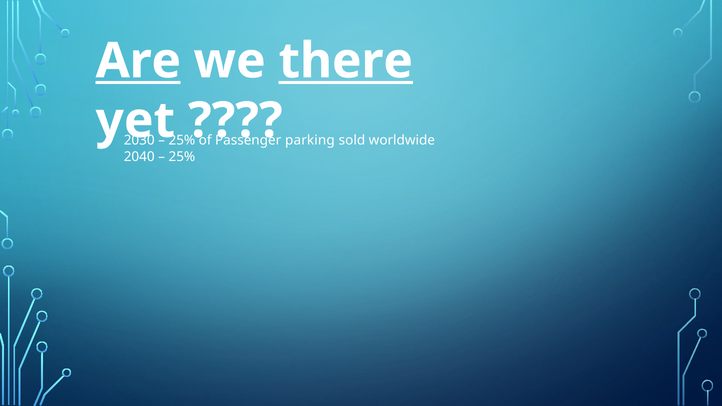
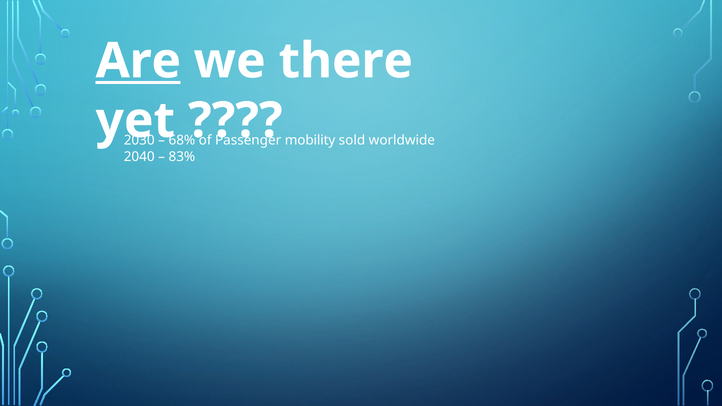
there underline: present -> none (346, 61)
25%: 25% -> 68% (182, 140)
parking: parking -> mobility (310, 140)
25%: 25% -> 83% (182, 157)
